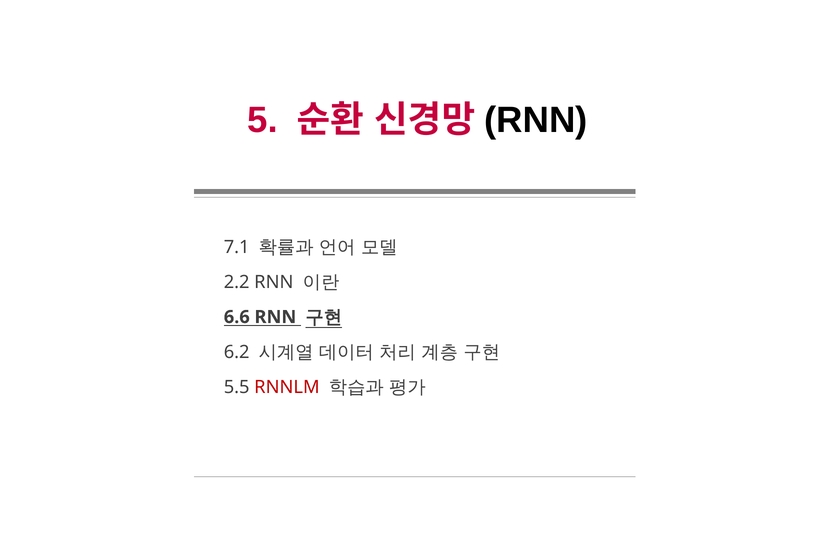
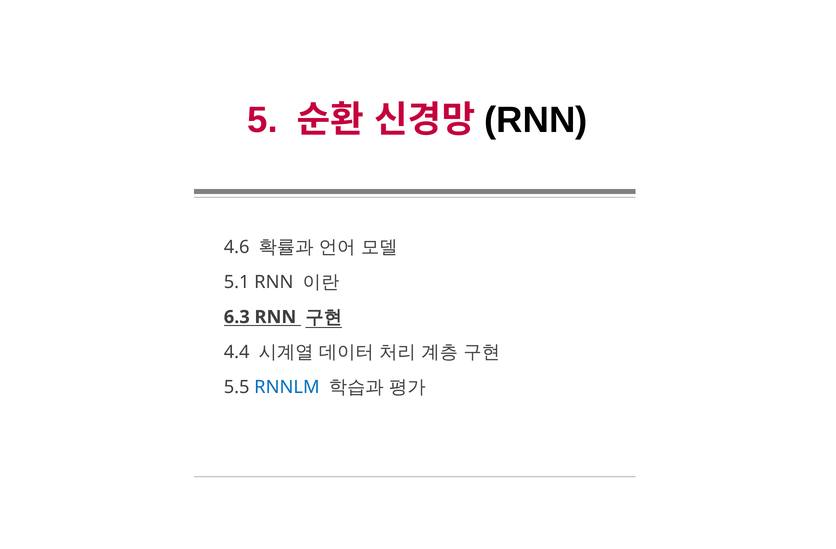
7.1: 7.1 -> 4.6 (237, 247)
2.2: 2.2 -> 5.1 (237, 282)
6.6: 6.6 -> 6.3 (237, 317)
6.2: 6.2 -> 4.4 (237, 352)
RNNLM colour: red -> blue (287, 387)
